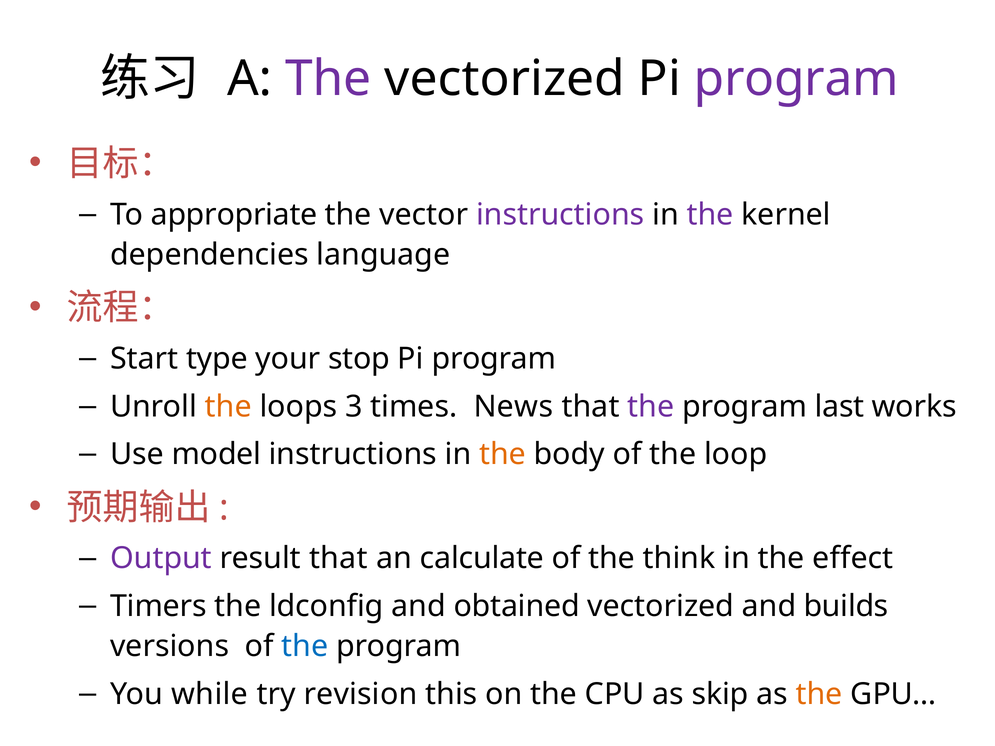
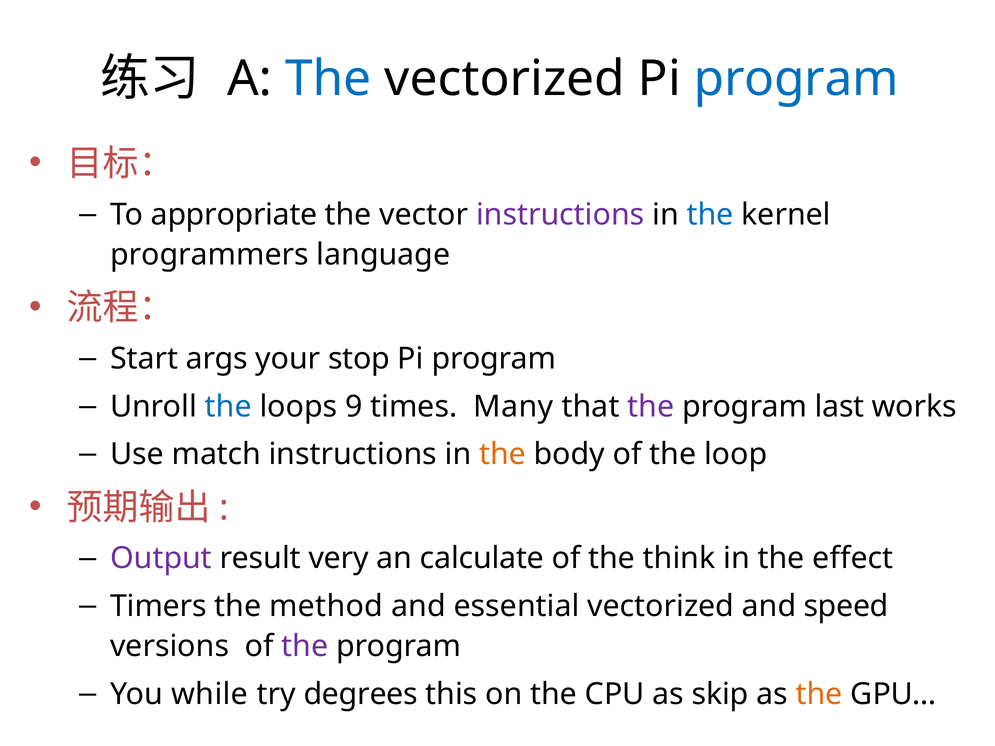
The colour: purple -> blue (328, 79)
program colour: purple -> blue (796, 79)
the colour: purple -> blue (710, 215)
dependencies: dependencies -> programmers (209, 255)
type: type -> args (217, 359)
the colour: orange -> blue (228, 407)
3: 3 -> 9 (354, 407)
News: News -> Many (513, 407)
model: model -> match (216, 455)
result that: that -> very (339, 559)
ldconfig: ldconfig -> method (326, 607)
obtained: obtained -> essential (517, 607)
builds: builds -> speed (846, 607)
the colour: blue -> purple (305, 647)
revision: revision -> degrees (361, 694)
